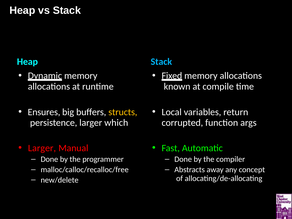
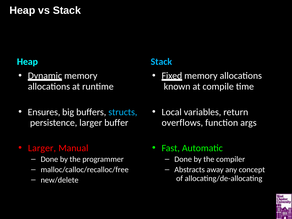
structs colour: yellow -> light blue (123, 112)
which: which -> buffer (116, 123)
corrupted: corrupted -> overflows (182, 123)
